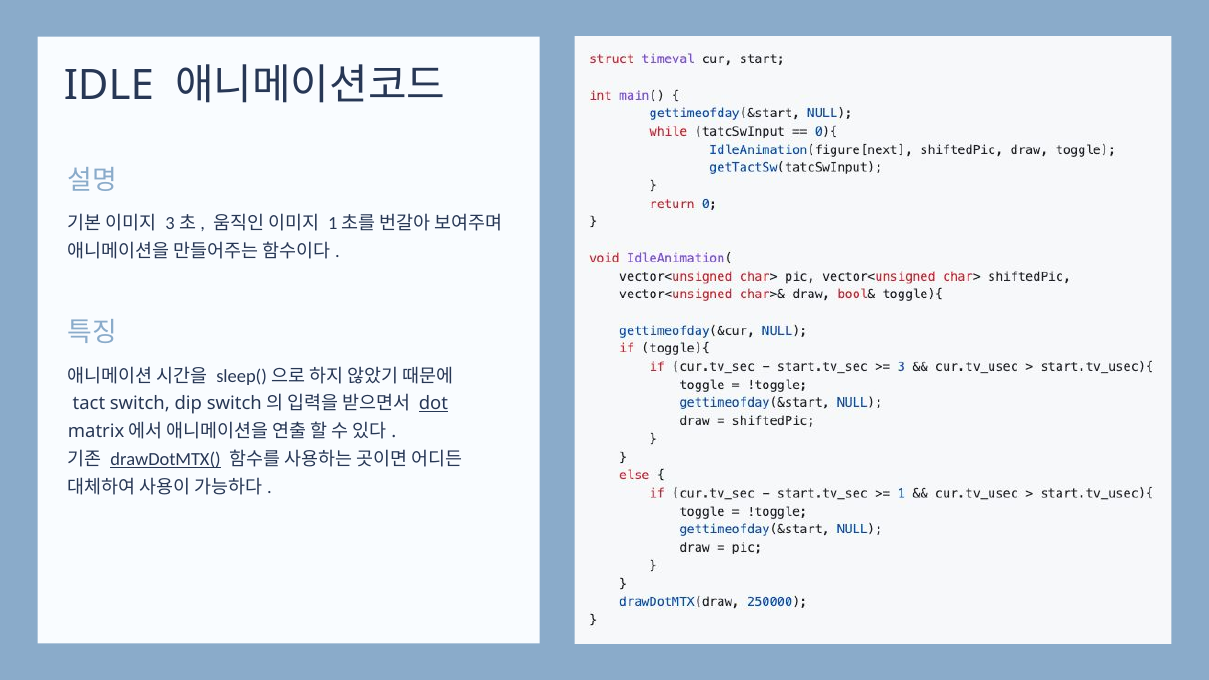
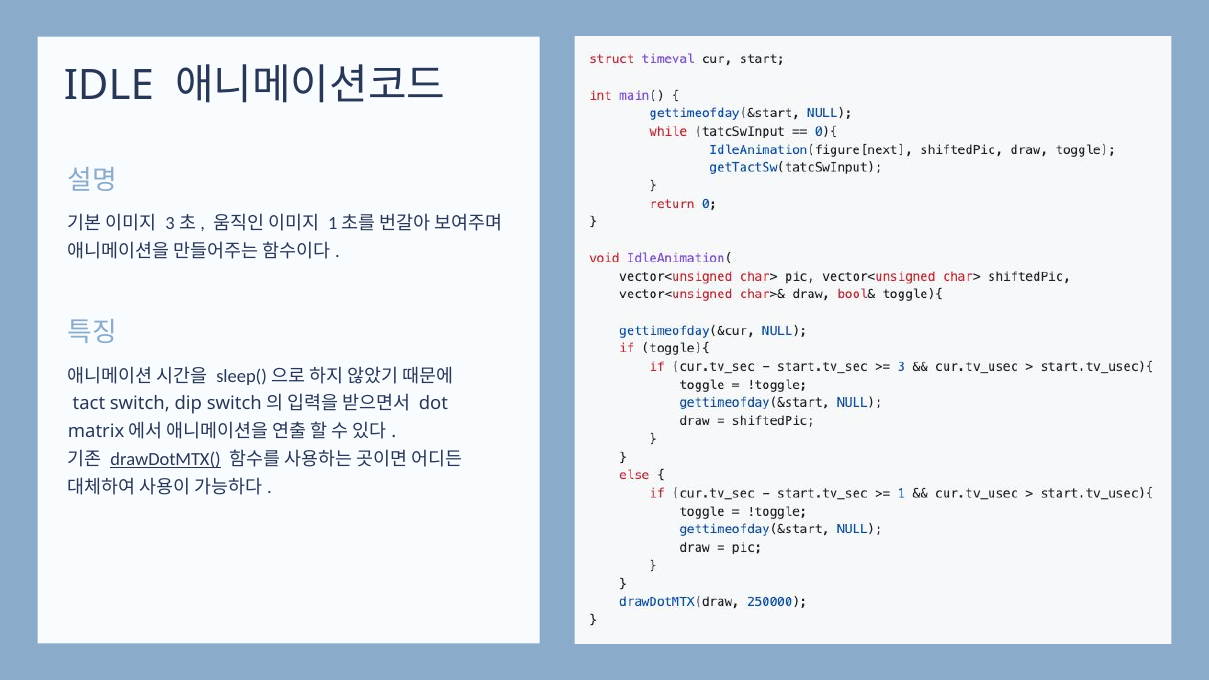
dot underline: present -> none (433, 404)
